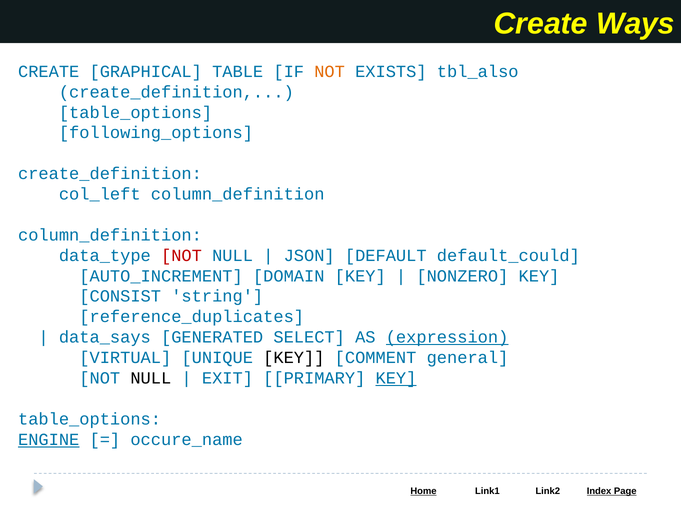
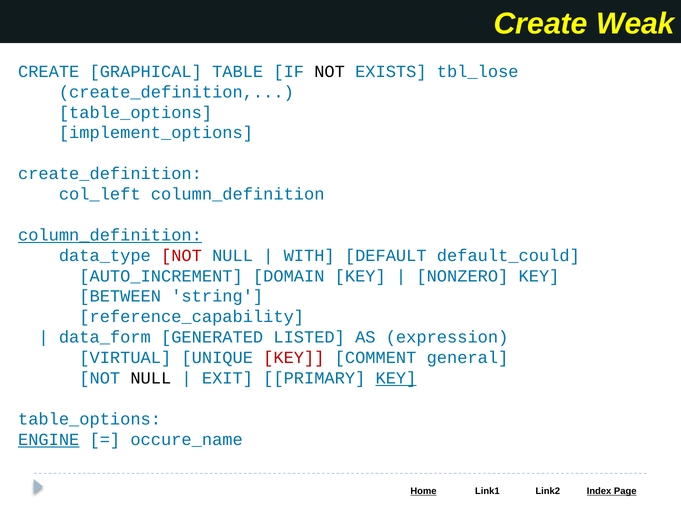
Ways: Ways -> Weak (635, 24)
NOT colour: orange -> black (330, 71)
tbl_also: tbl_also -> tbl_lose (478, 71)
following_options: following_options -> implement_options (156, 133)
column_definition underline: none -> present (110, 235)
JSON: JSON -> WITH (309, 255)
CONSIST: CONSIST -> BETWEEN (120, 296)
reference_duplicates: reference_duplicates -> reference_capability (192, 317)
data_says: data_says -> data_form (105, 337)
SELECT: SELECT -> LISTED (309, 337)
expression underline: present -> none (447, 337)
KEY colour: black -> red (294, 358)
